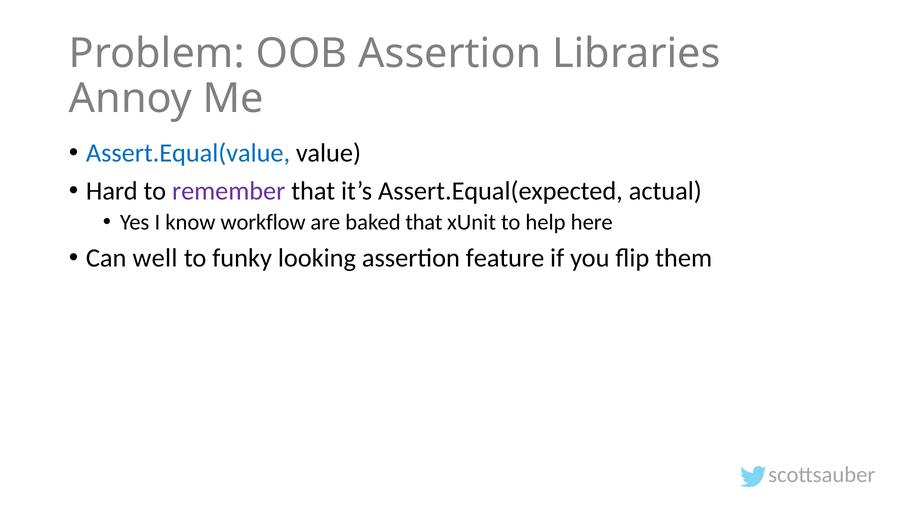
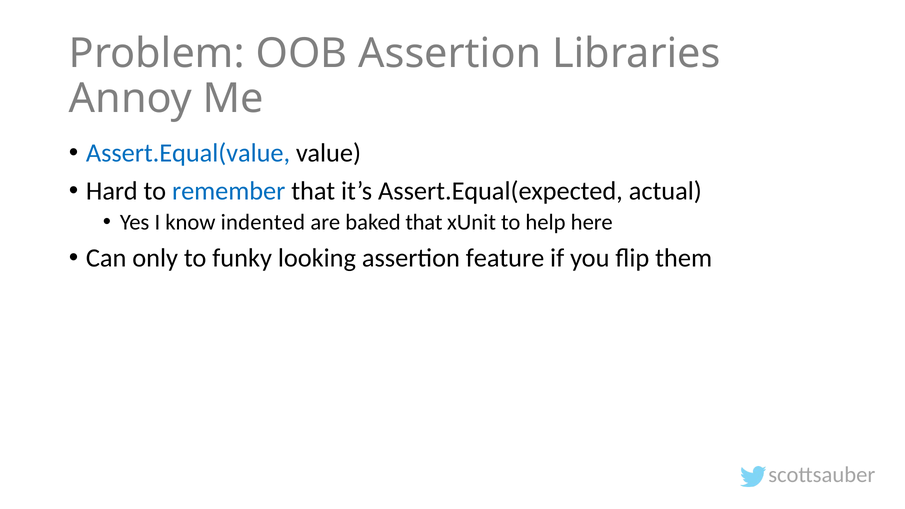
remember colour: purple -> blue (229, 191)
workflow: workflow -> indented (263, 222)
well: well -> only (155, 258)
